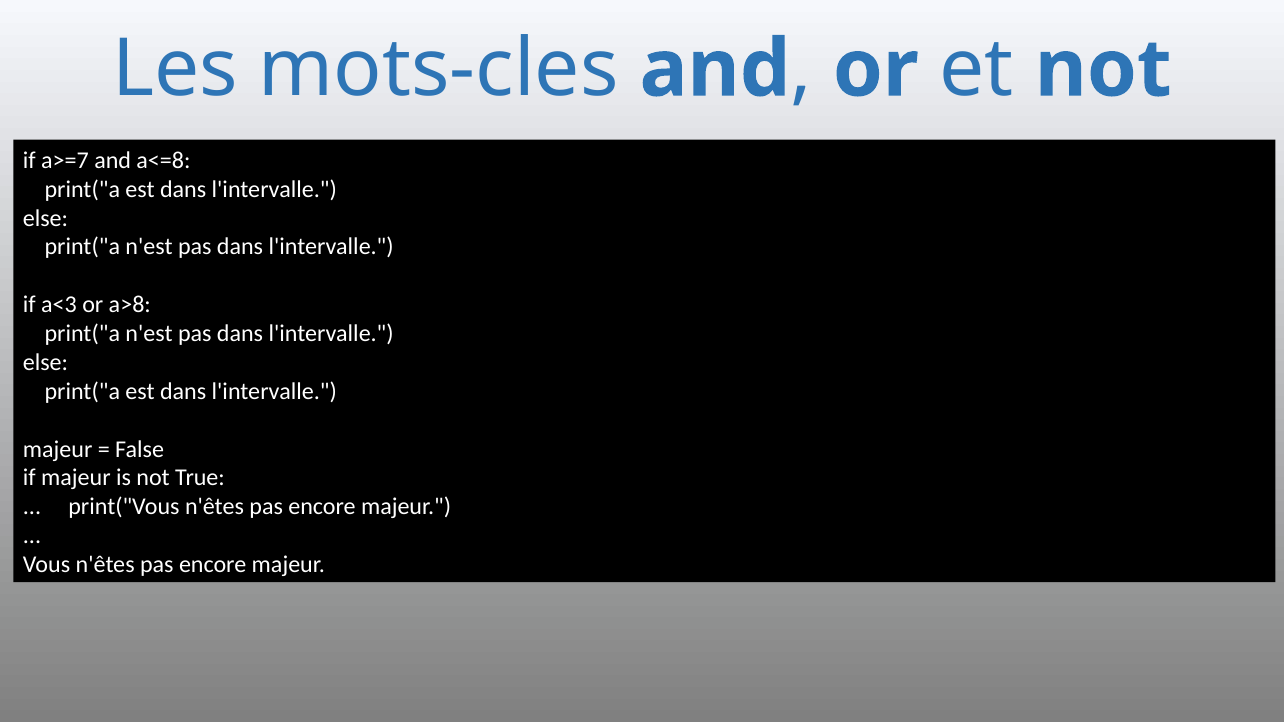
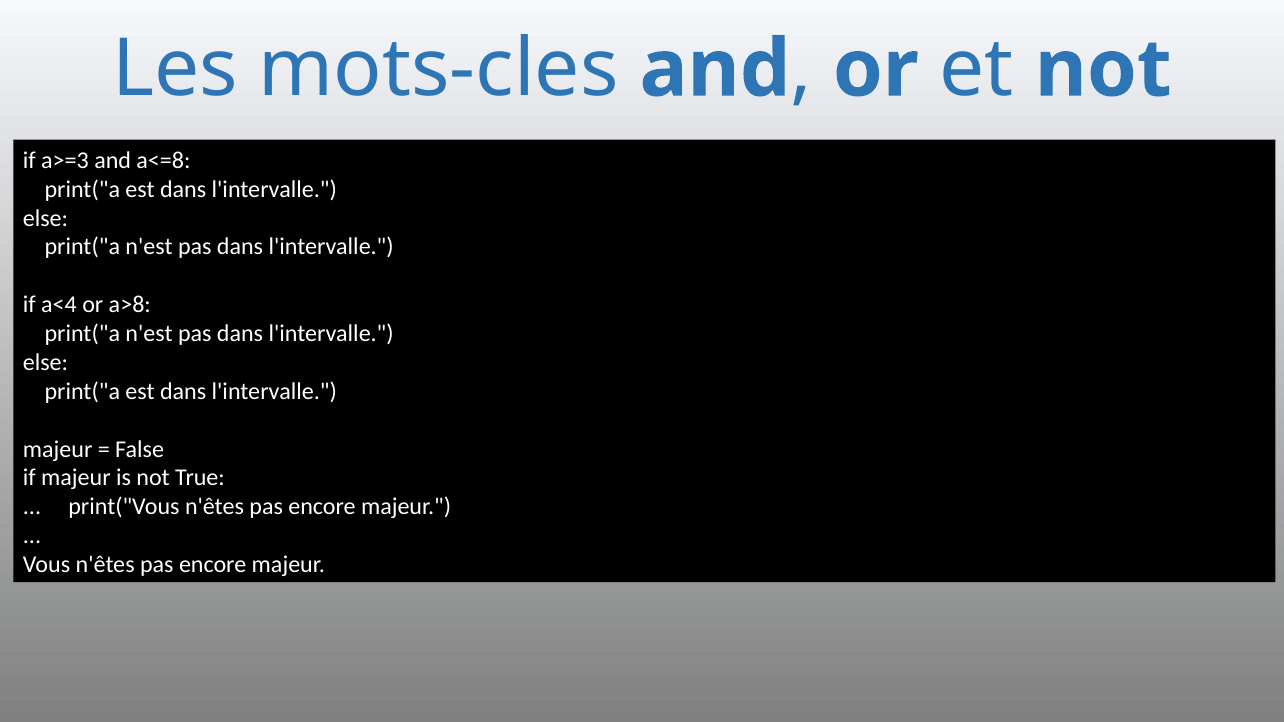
a>=7: a>=7 -> a>=3 (65, 160)
a<3: a<3 -> a<4 (59, 305)
